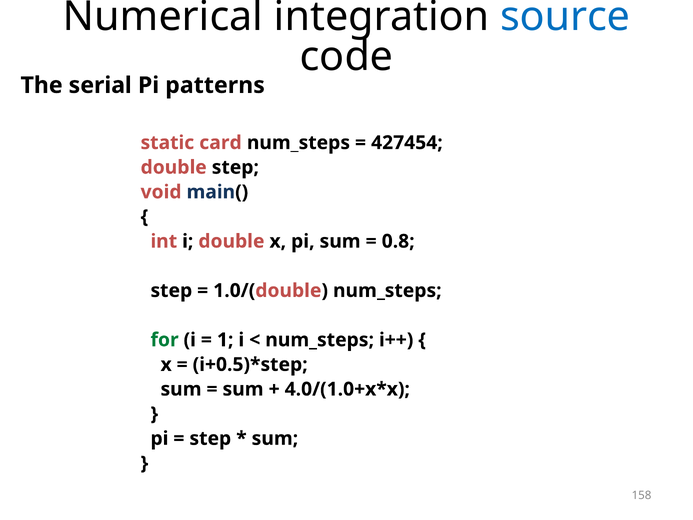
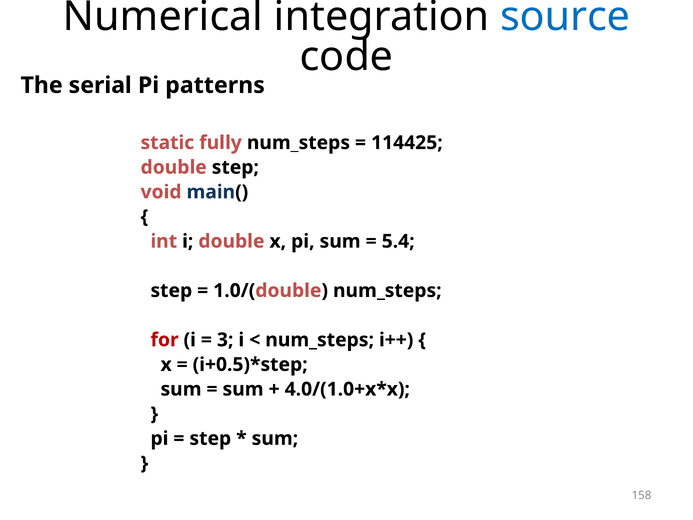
card: card -> fully (221, 143)
427454: 427454 -> 114425 (407, 143)
0.8: 0.8 -> 5.4 (398, 241)
for colour: green -> red (165, 340)
1: 1 -> 3 (225, 340)
